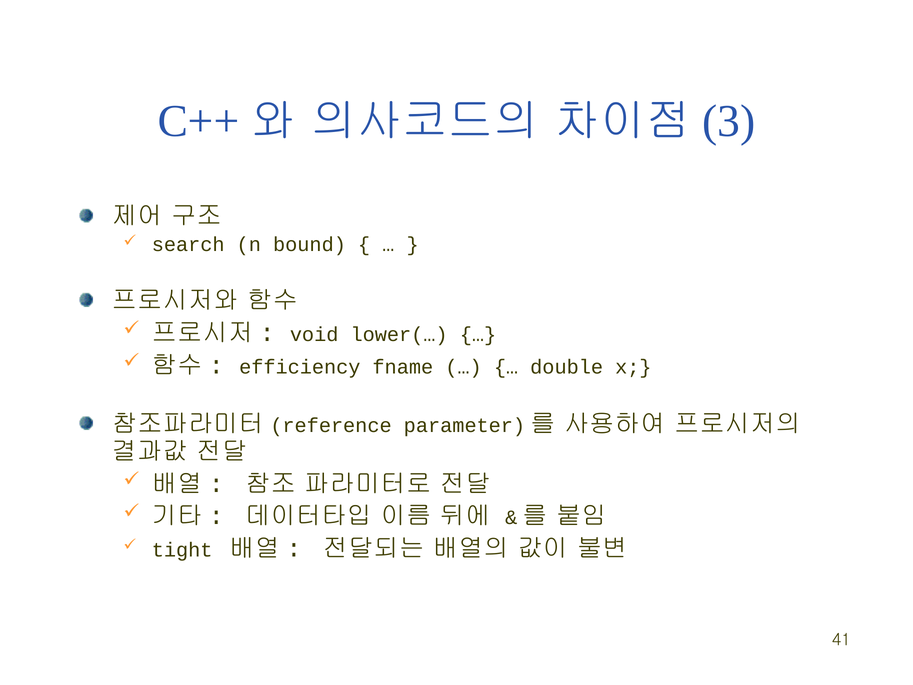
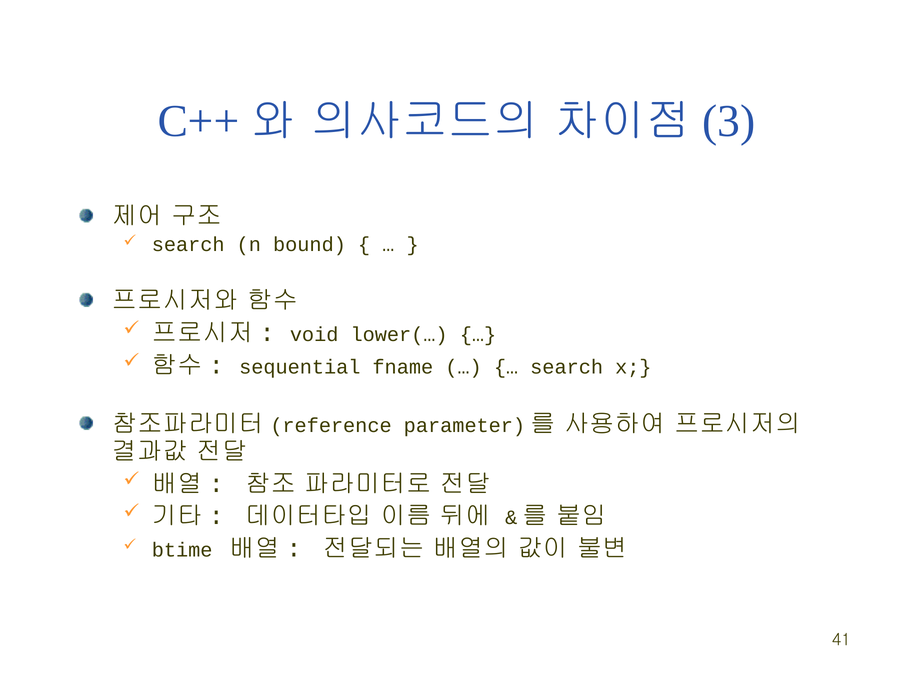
efficiency: efficiency -> sequential (300, 367)
double: double -> search (567, 367)
tight: tight -> btime (182, 550)
